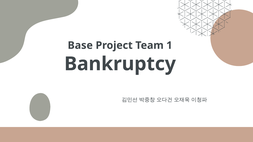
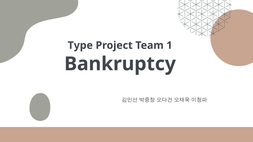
Base: Base -> Type (80, 45)
